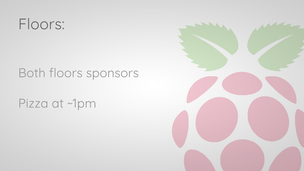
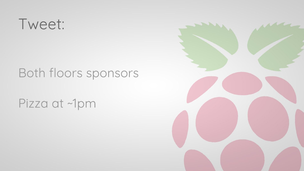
Floors: Floors -> Tweet (41, 24)
